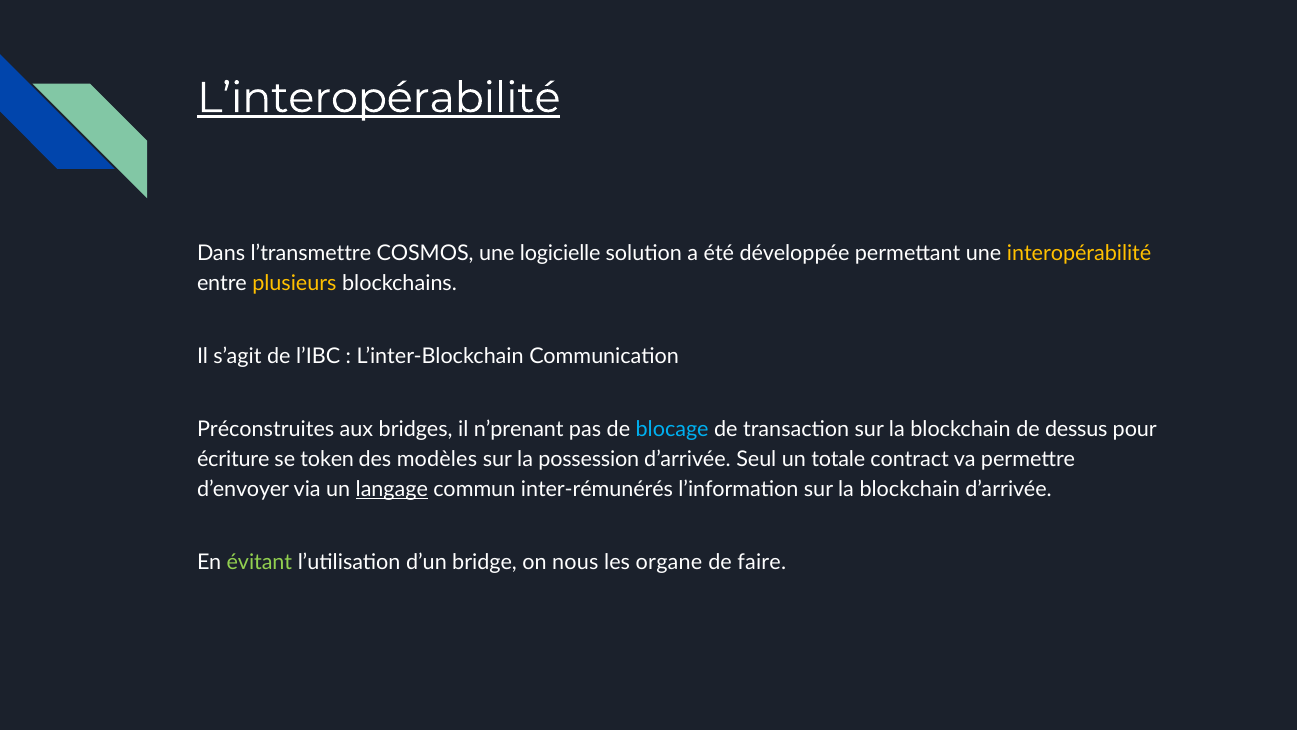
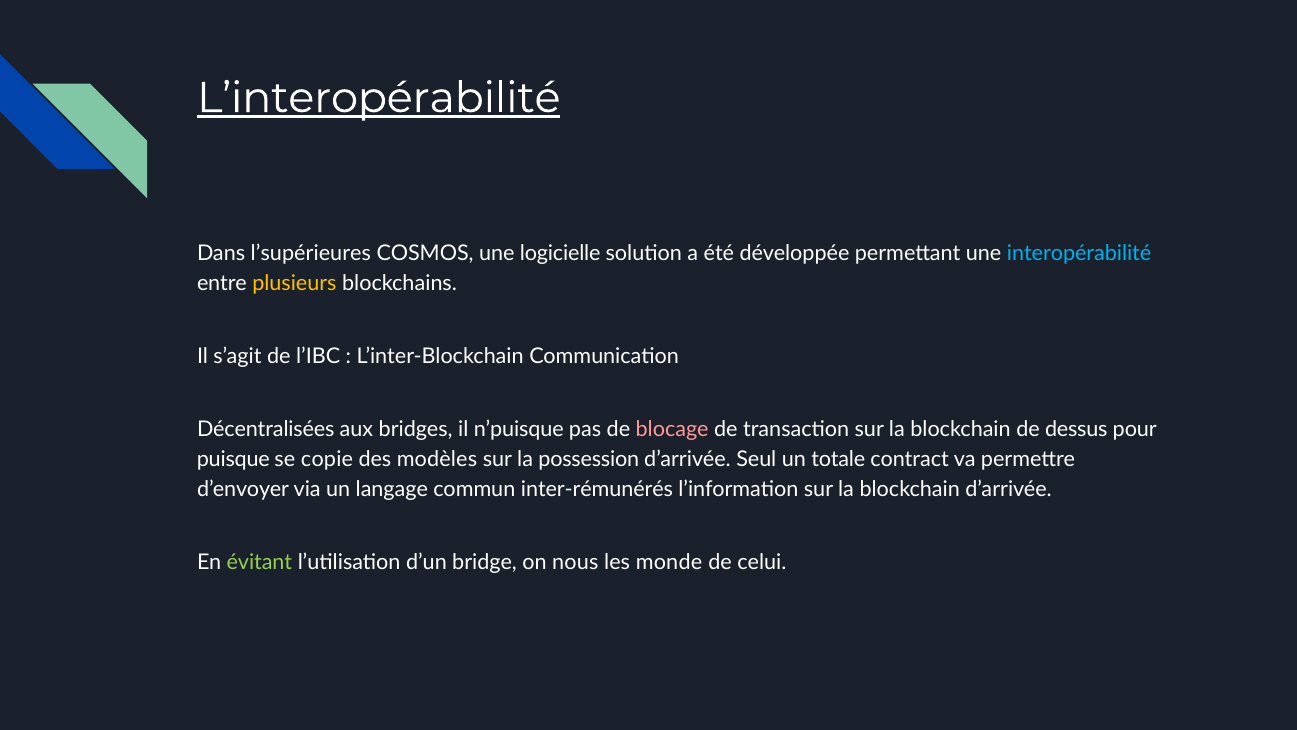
l’transmettre: l’transmettre -> l’supérieures (311, 254)
interopérabilité colour: yellow -> light blue (1079, 254)
Préconstruites: Préconstruites -> Décentralisées (266, 430)
n’prenant: n’prenant -> n’puisque (519, 430)
blocage colour: light blue -> pink (672, 430)
écriture: écriture -> puisque (233, 459)
token: token -> copie (327, 459)
langage underline: present -> none (392, 489)
organe: organe -> monde (669, 562)
faire: faire -> celui (762, 562)
